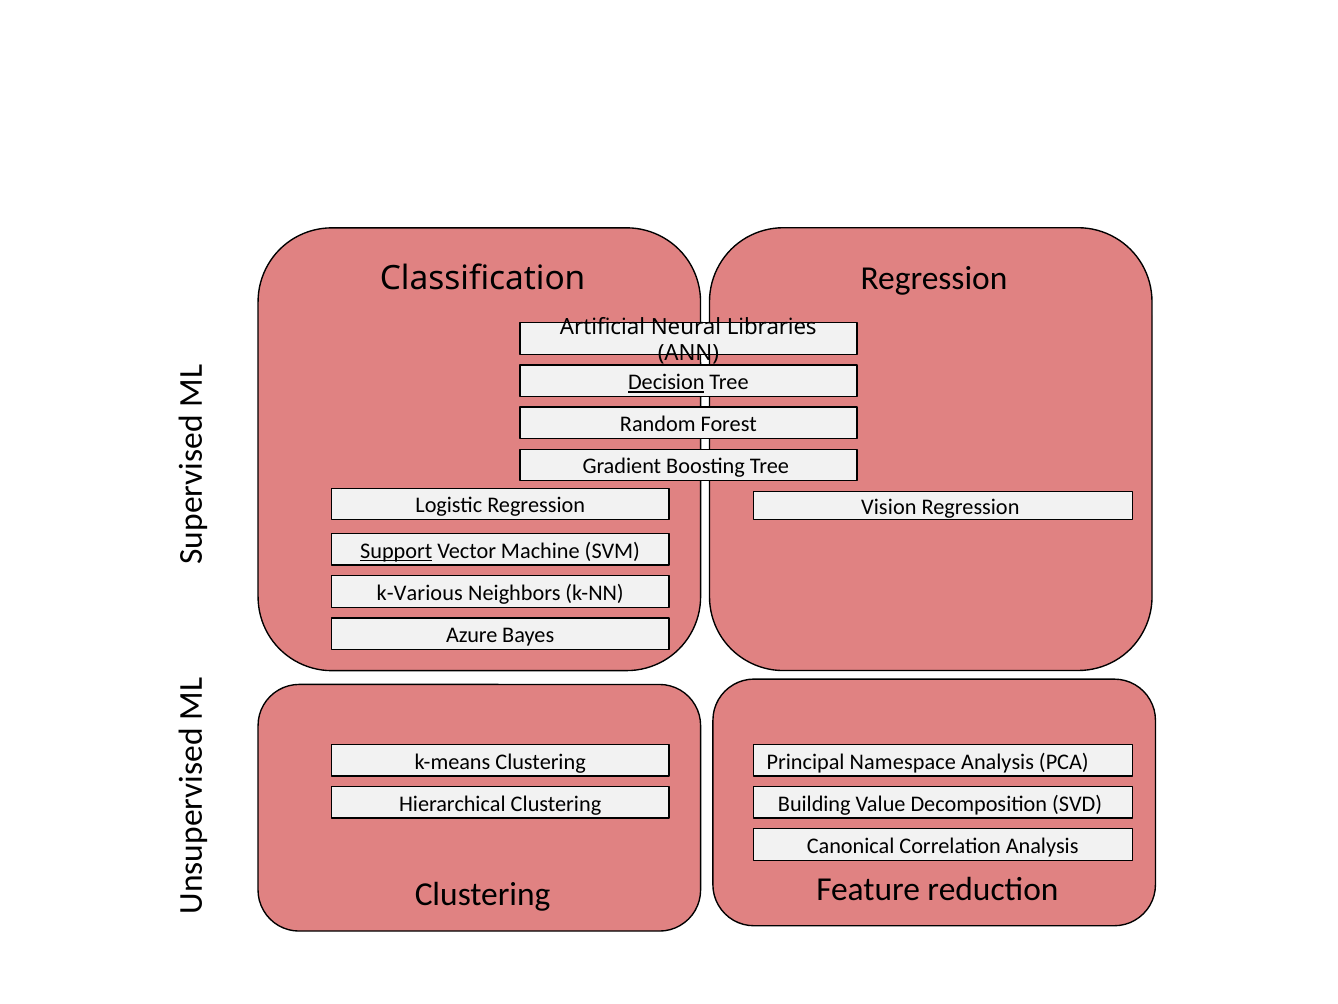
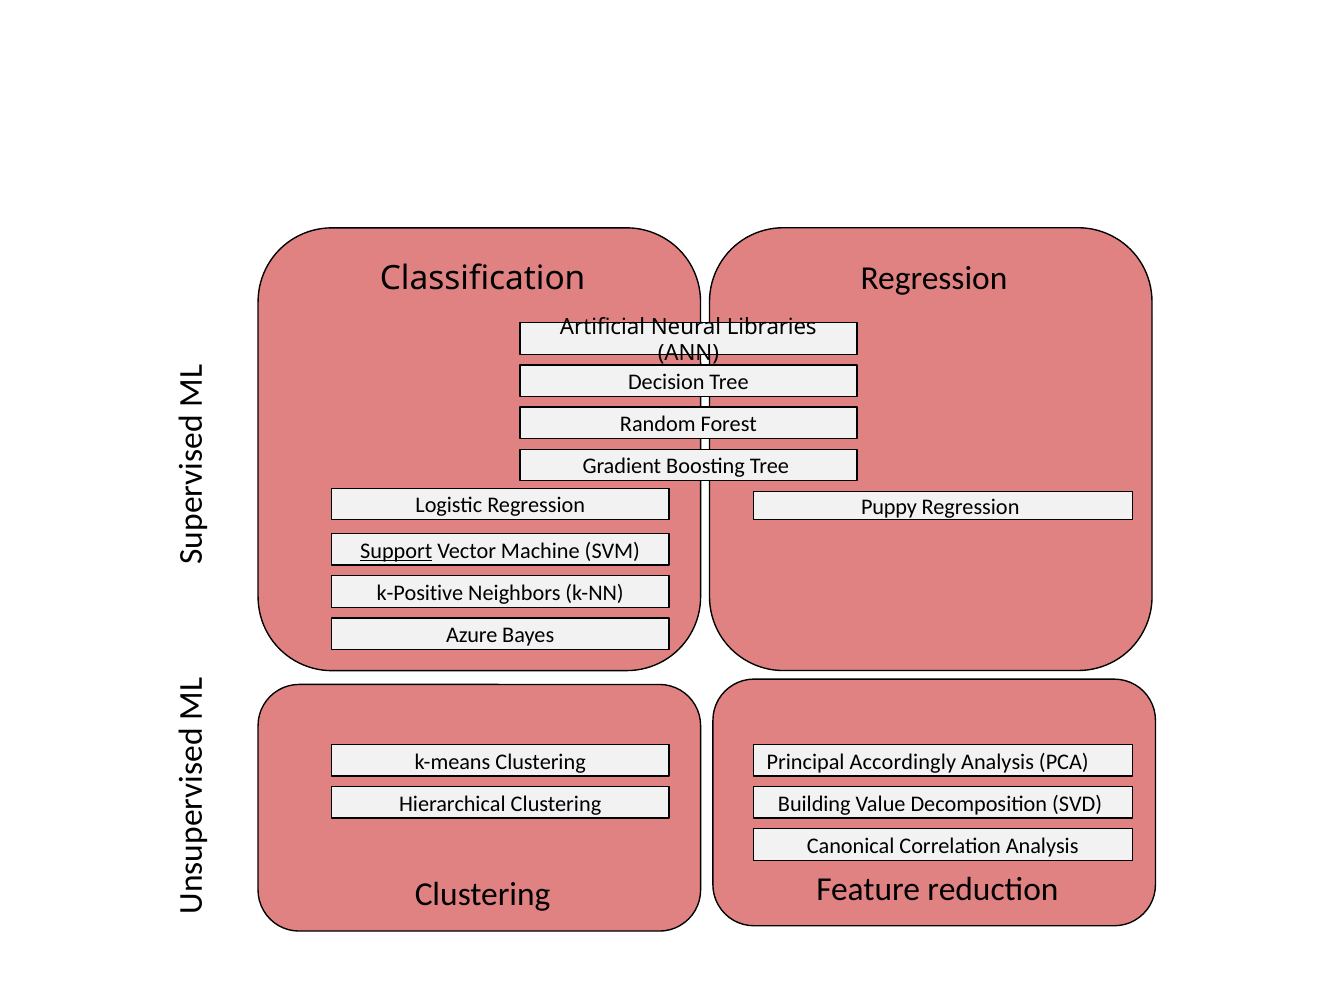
Decision underline: present -> none (666, 382)
Vision: Vision -> Puppy (889, 507)
k-Various: k-Various -> k-Positive (420, 593)
Namespace: Namespace -> Accordingly (903, 761)
